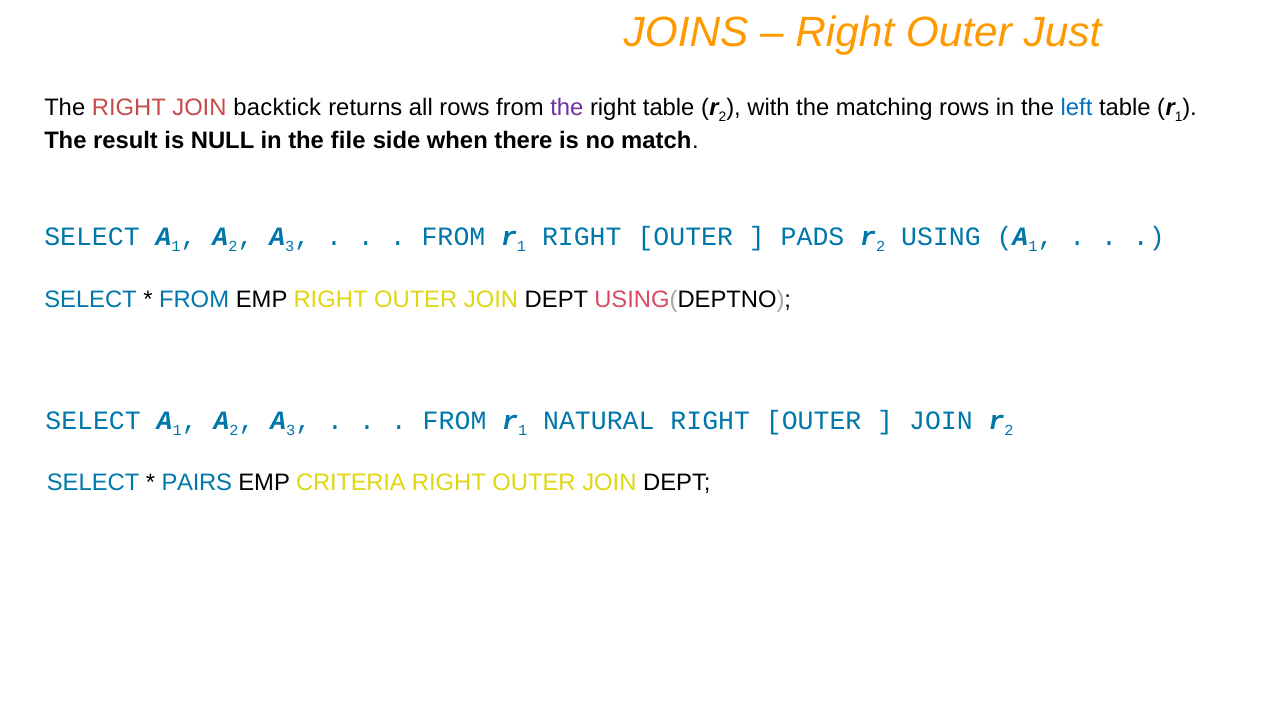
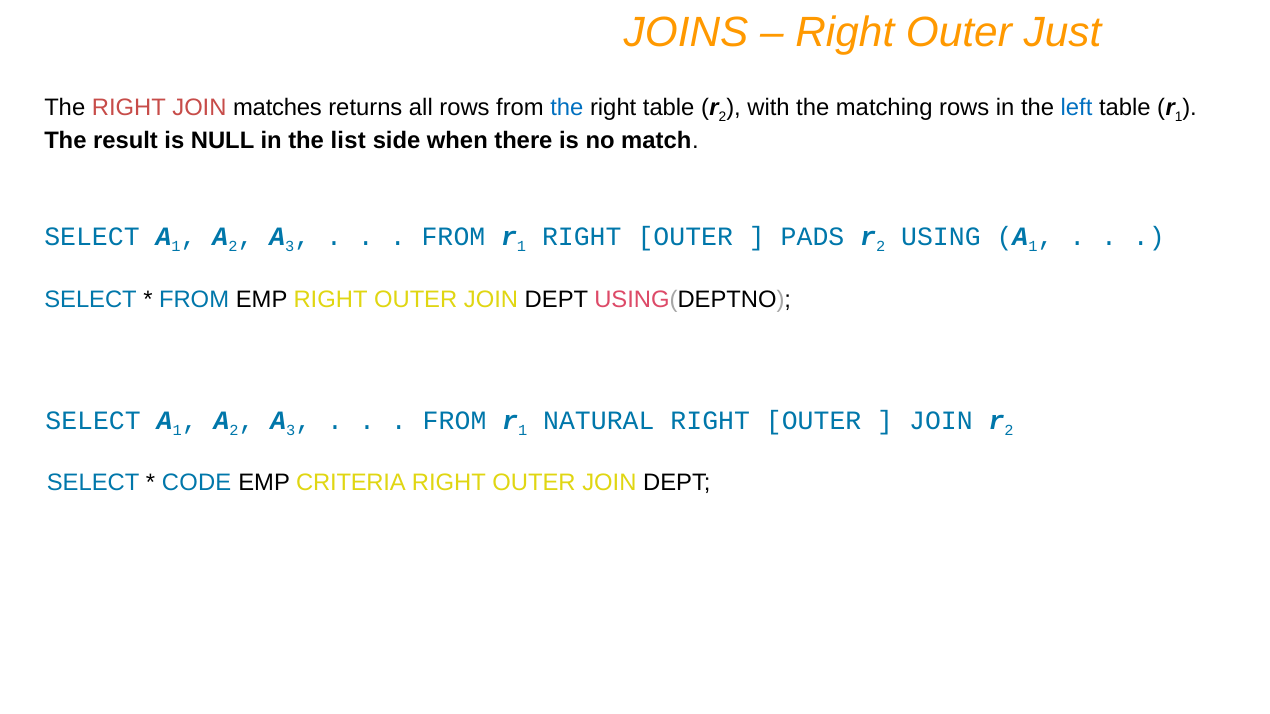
backtick: backtick -> matches (277, 108)
the colour: purple -> blue (567, 108)
file: file -> list (348, 140)
PAIRS: PAIRS -> CODE (197, 483)
